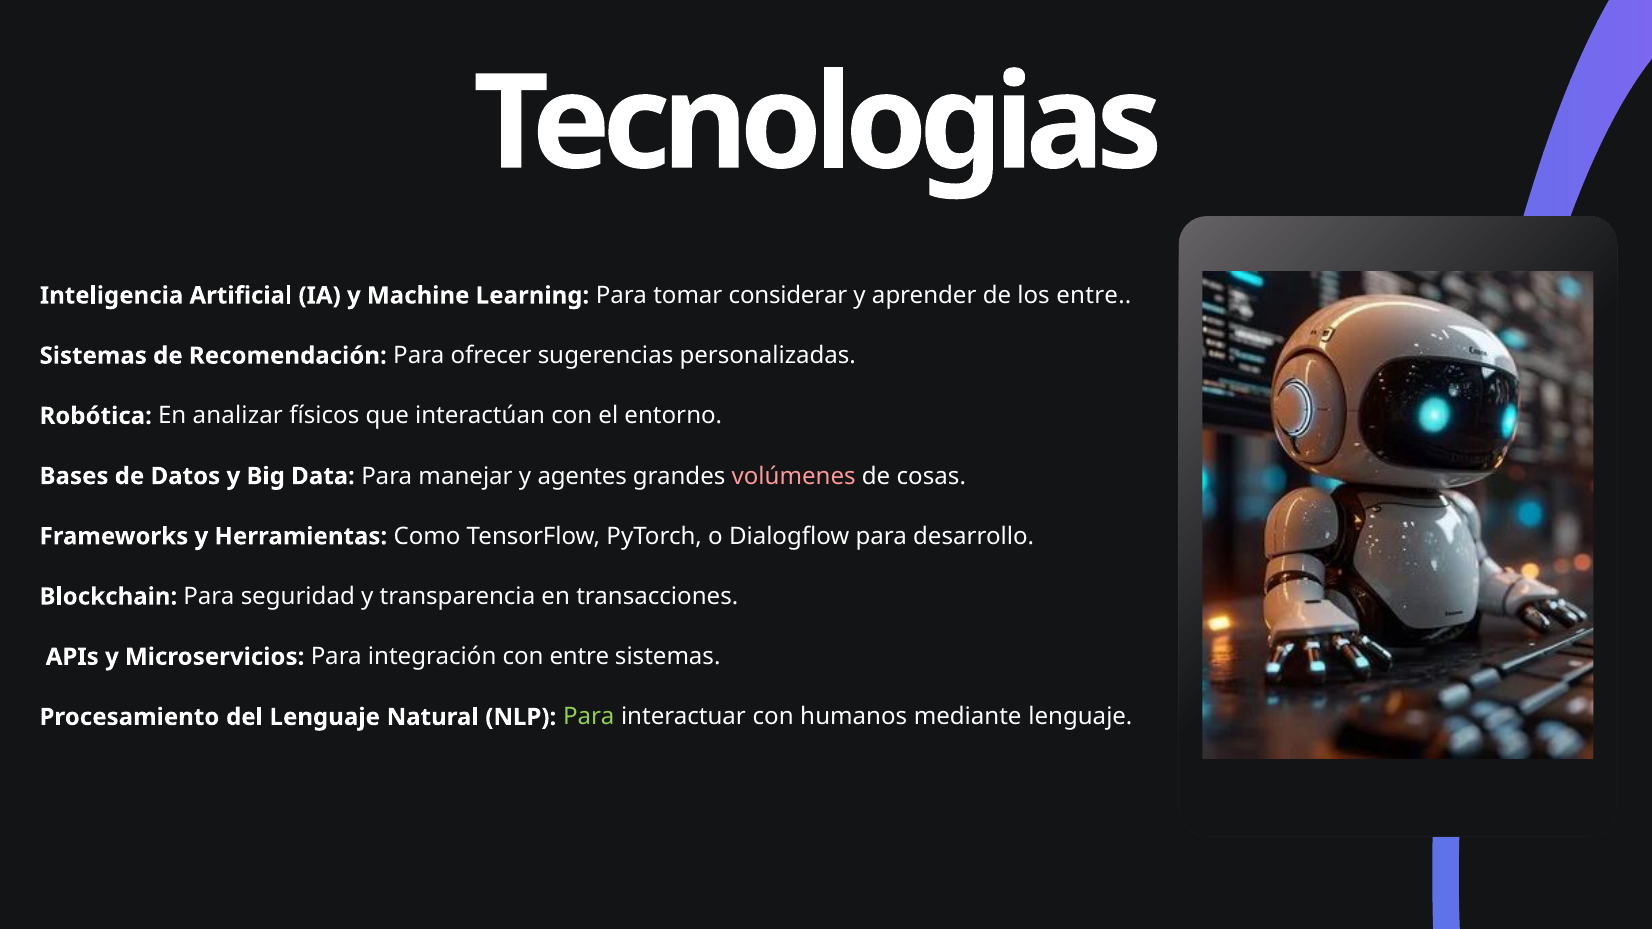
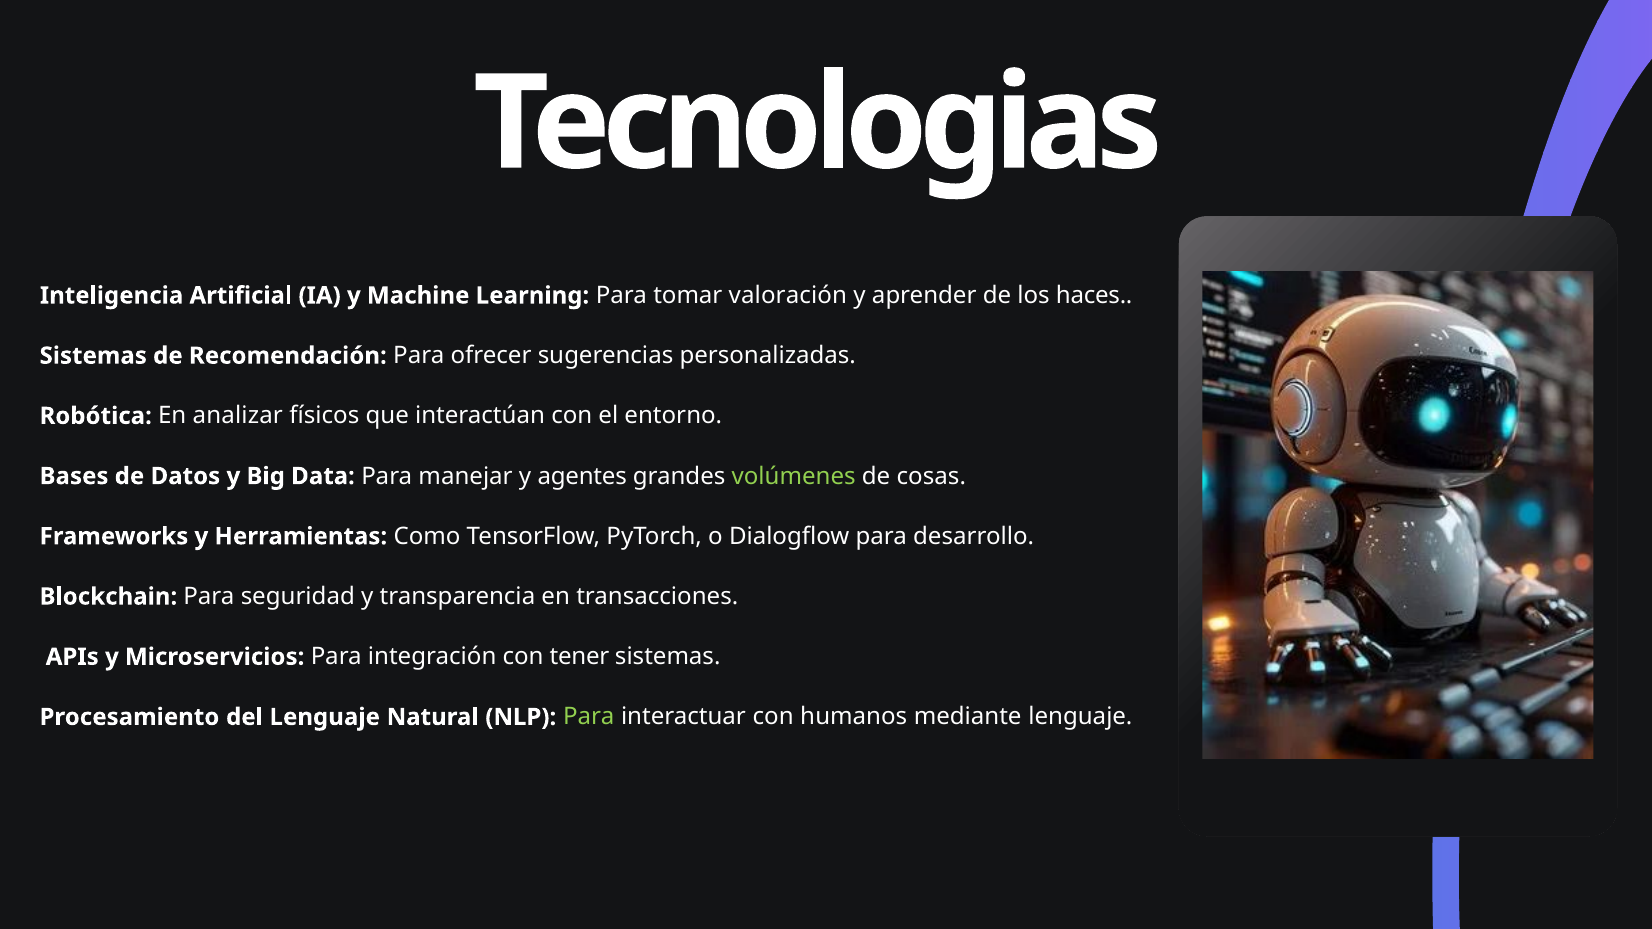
considerar: considerar -> valoración (788, 296)
los entre: entre -> haces (1094, 296)
volúmenes colour: pink -> light green (794, 476)
con entre: entre -> tener (579, 657)
